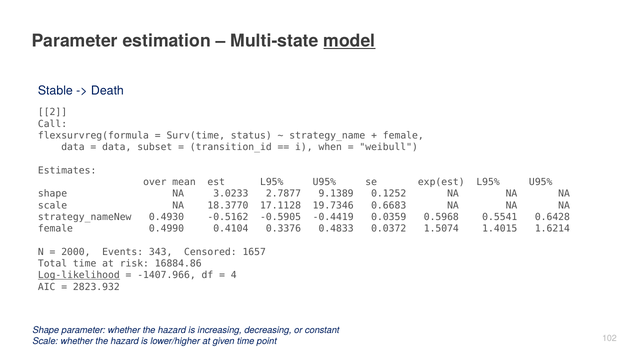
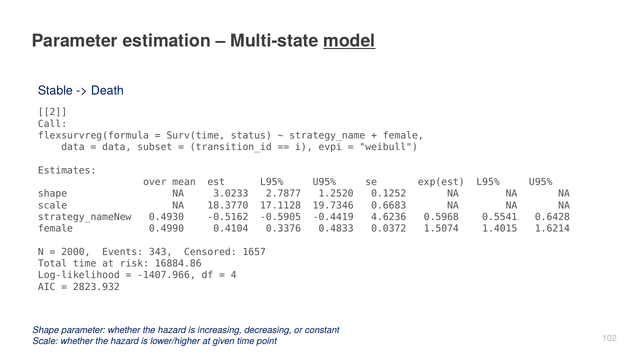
when: when -> evpi (330, 147)
9.1389: 9.1389 -> 1.2520 (336, 194)
0.0359: 0.0359 -> 4.6236 (389, 217)
Log-likelihood underline: present -> none (79, 275)
